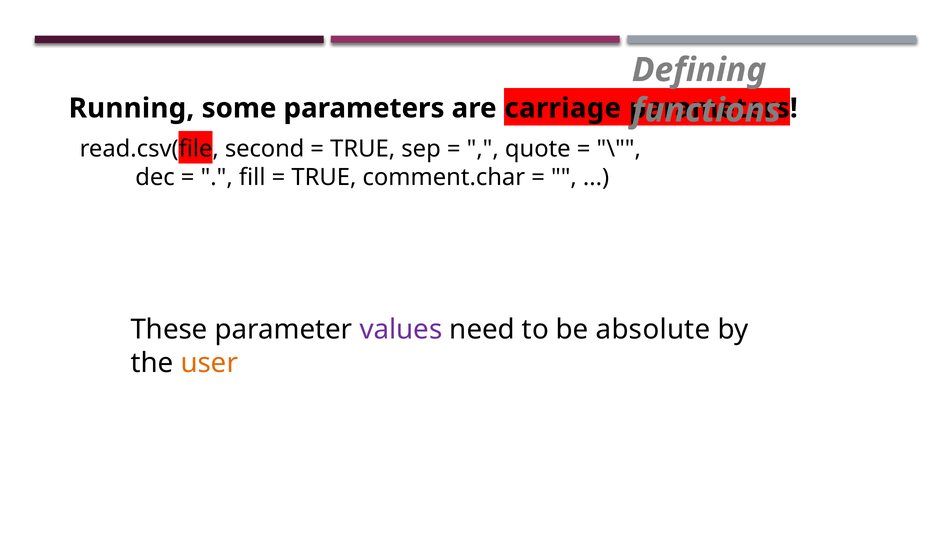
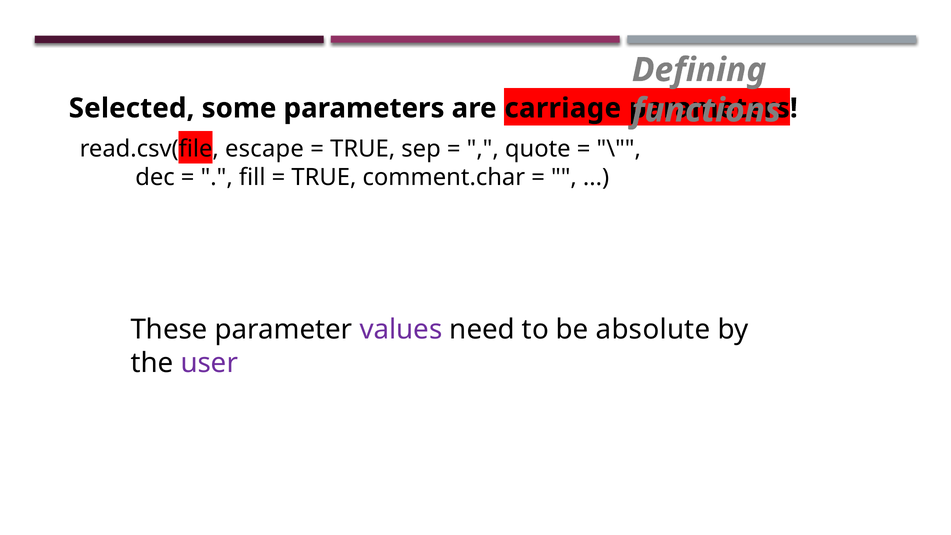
Running: Running -> Selected (132, 108)
second: second -> escape (264, 149)
user colour: orange -> purple (209, 363)
